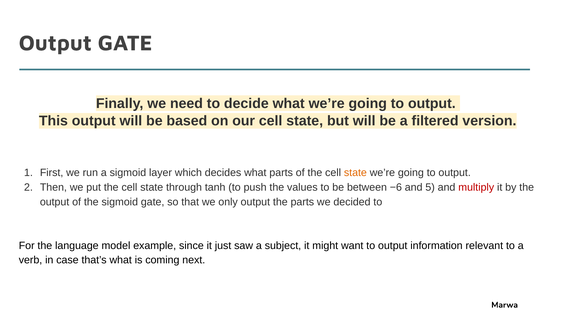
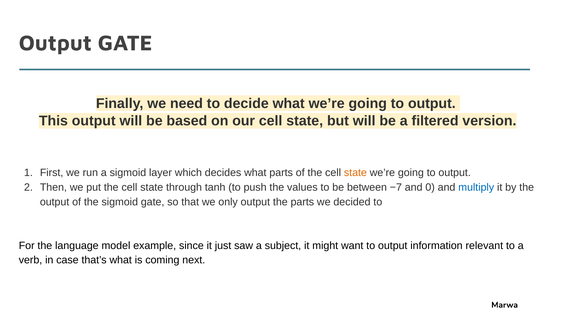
−6: −6 -> −7 (396, 187)
5: 5 -> 0 (430, 187)
multiply colour: red -> blue (476, 187)
